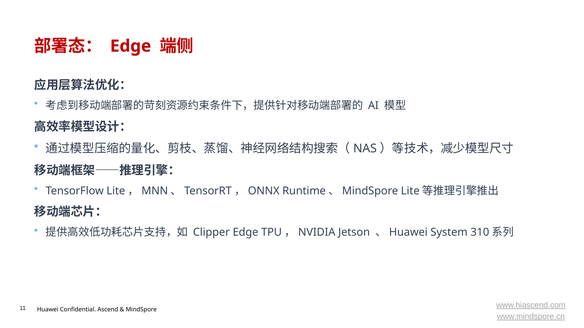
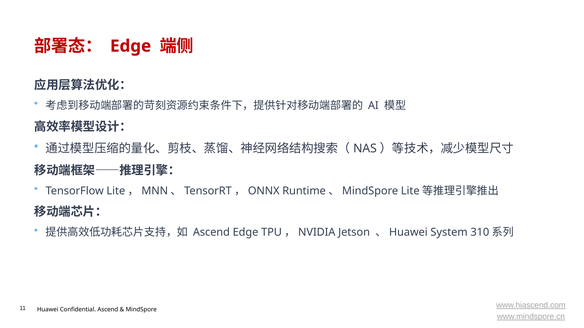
Clipper: Clipper -> Ascend (211, 233)
